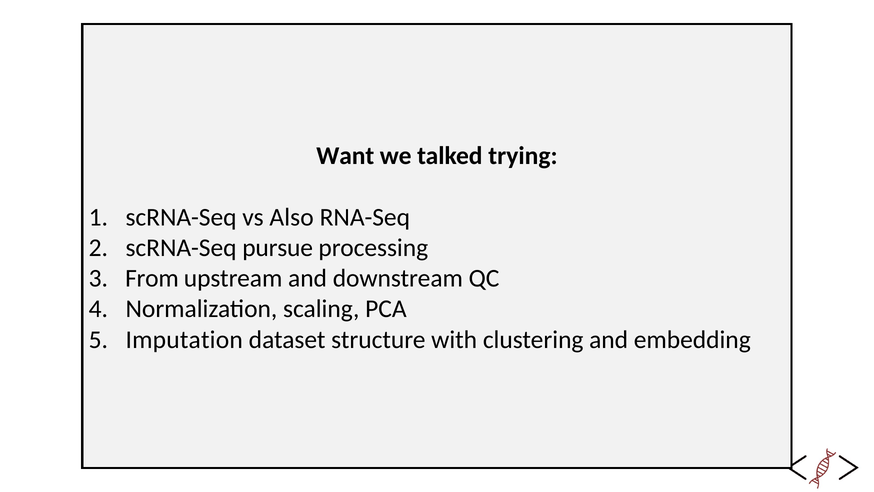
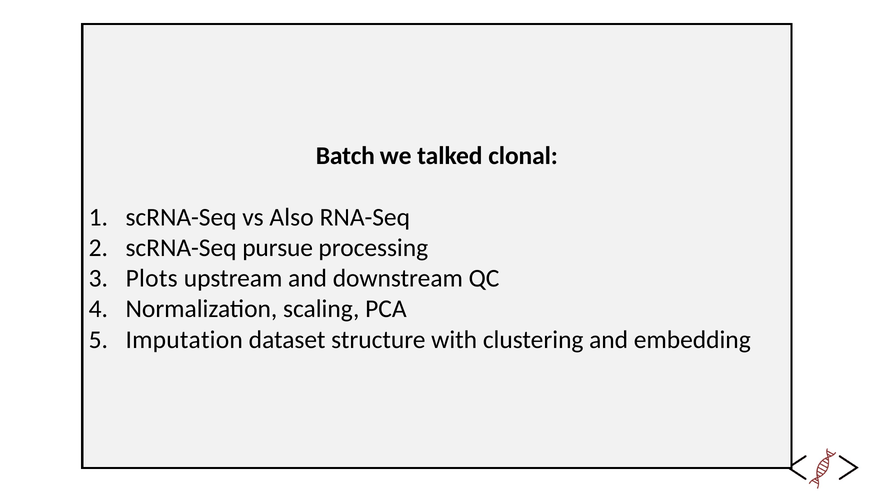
Want: Want -> Batch (345, 156)
trying: trying -> clonal (523, 156)
From: From -> Plots (152, 278)
